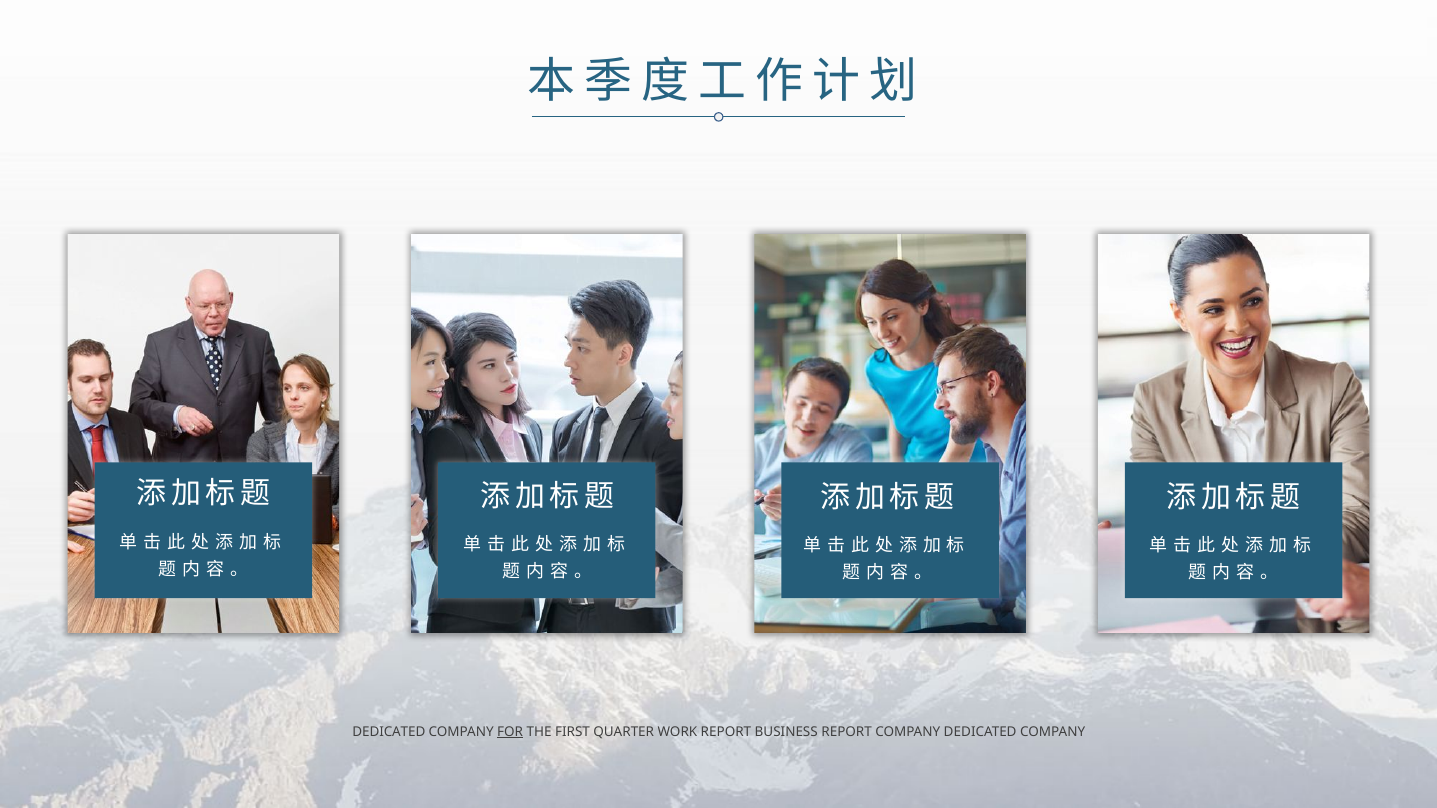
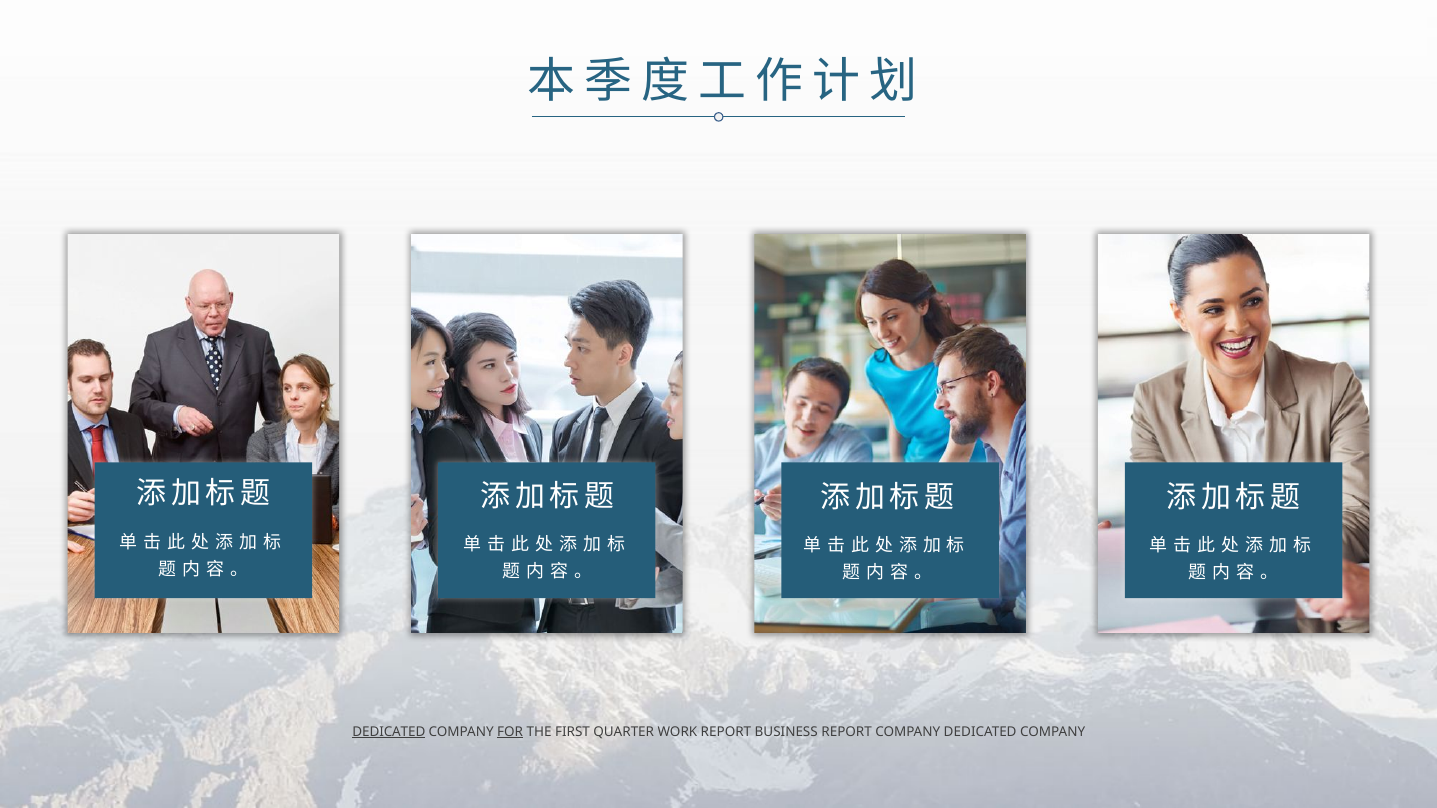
DEDICATED underline: none -> present (389, 732)
